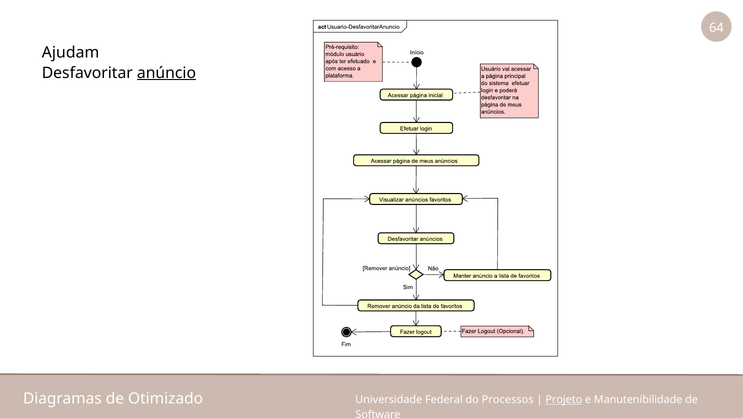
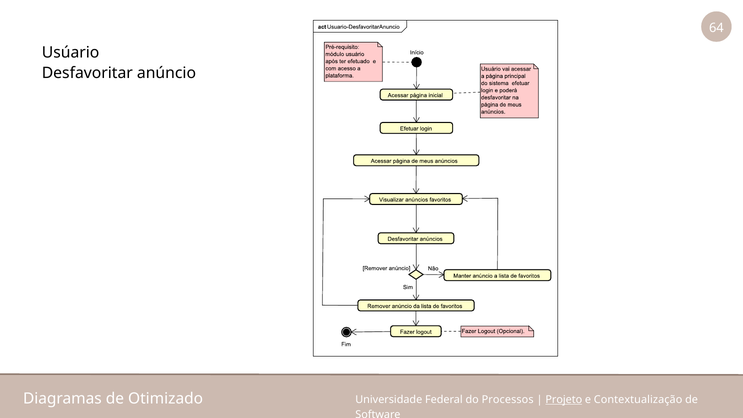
Ajudam: Ajudam -> Usúario (71, 52)
anúncio underline: present -> none (166, 73)
Manutenibilidade: Manutenibilidade -> Contextualização (638, 399)
